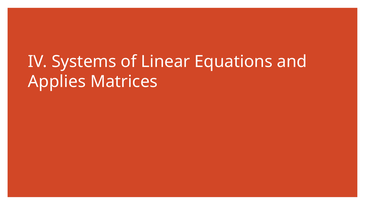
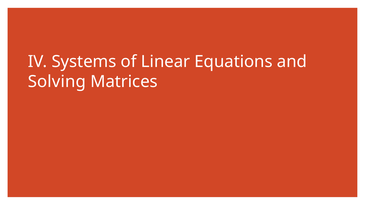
Applies: Applies -> Solving (57, 82)
